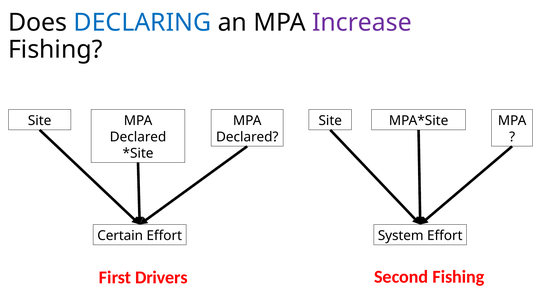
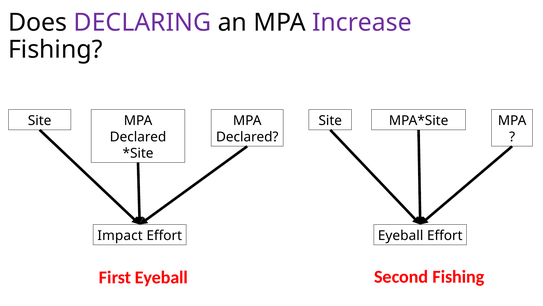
DECLARING colour: blue -> purple (142, 23)
Certain: Certain -> Impact (120, 235)
System: System -> Eyeball (401, 235)
First Drivers: Drivers -> Eyeball (161, 277)
